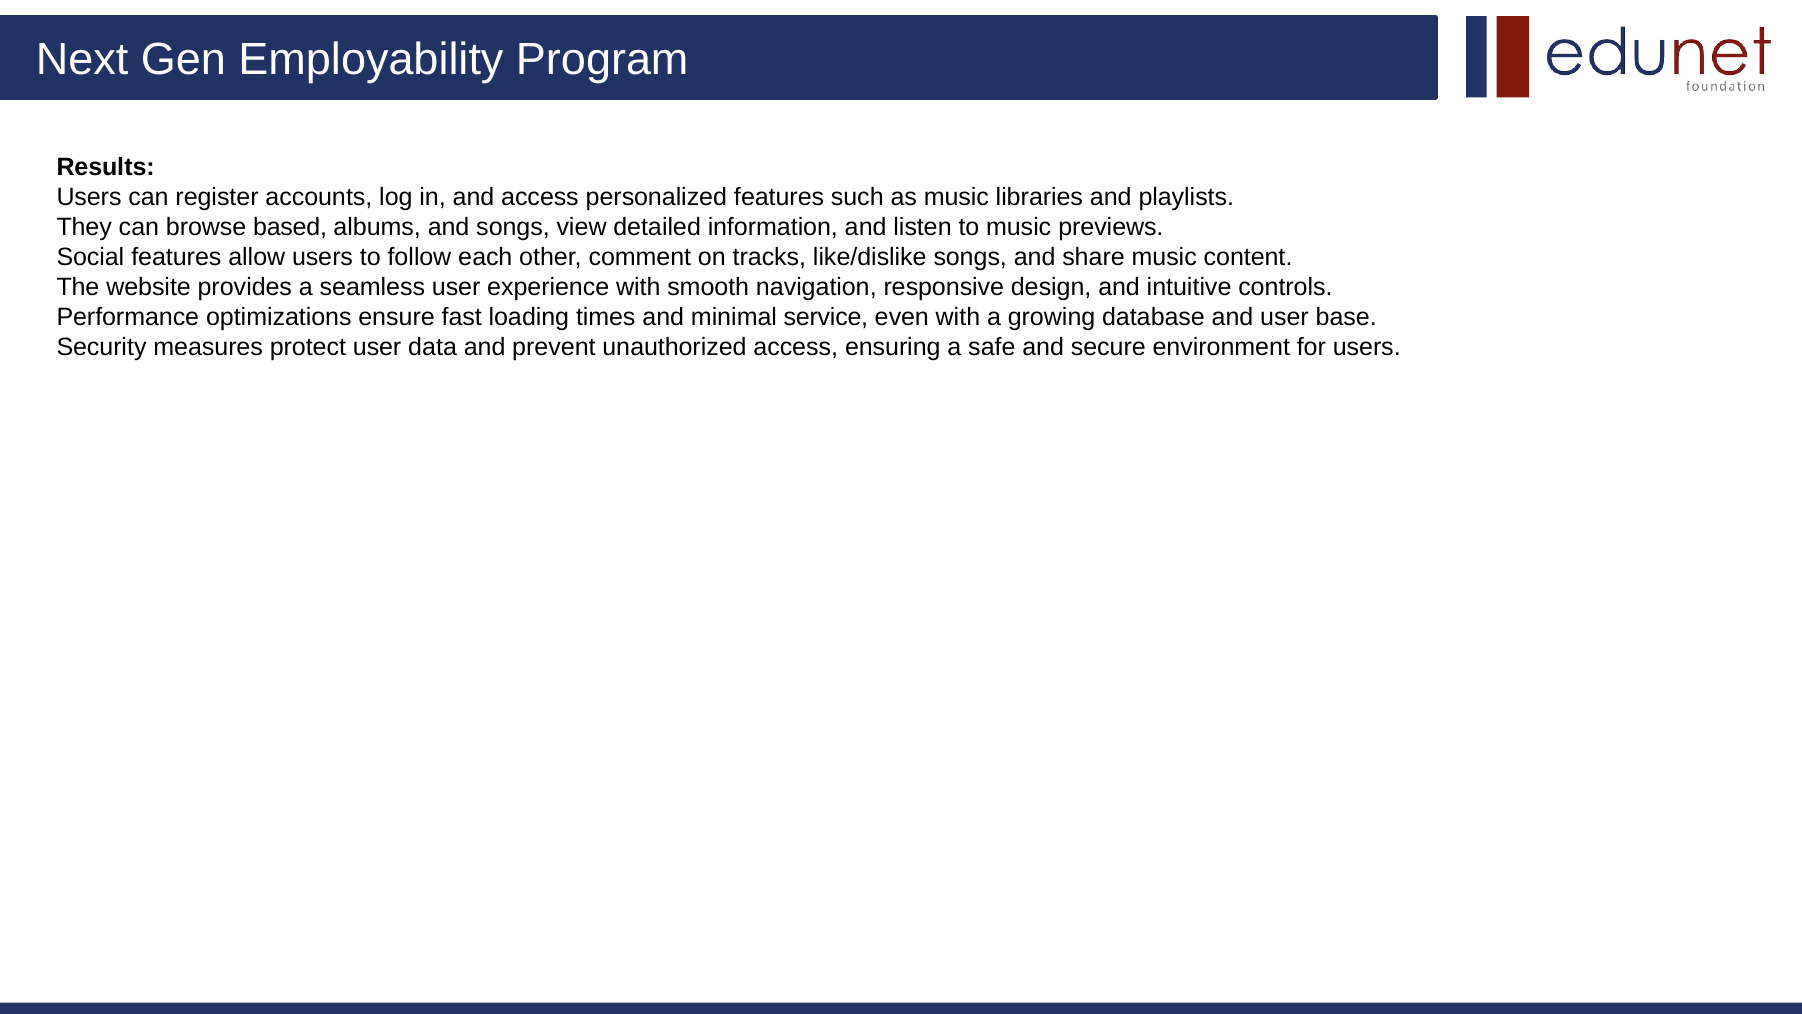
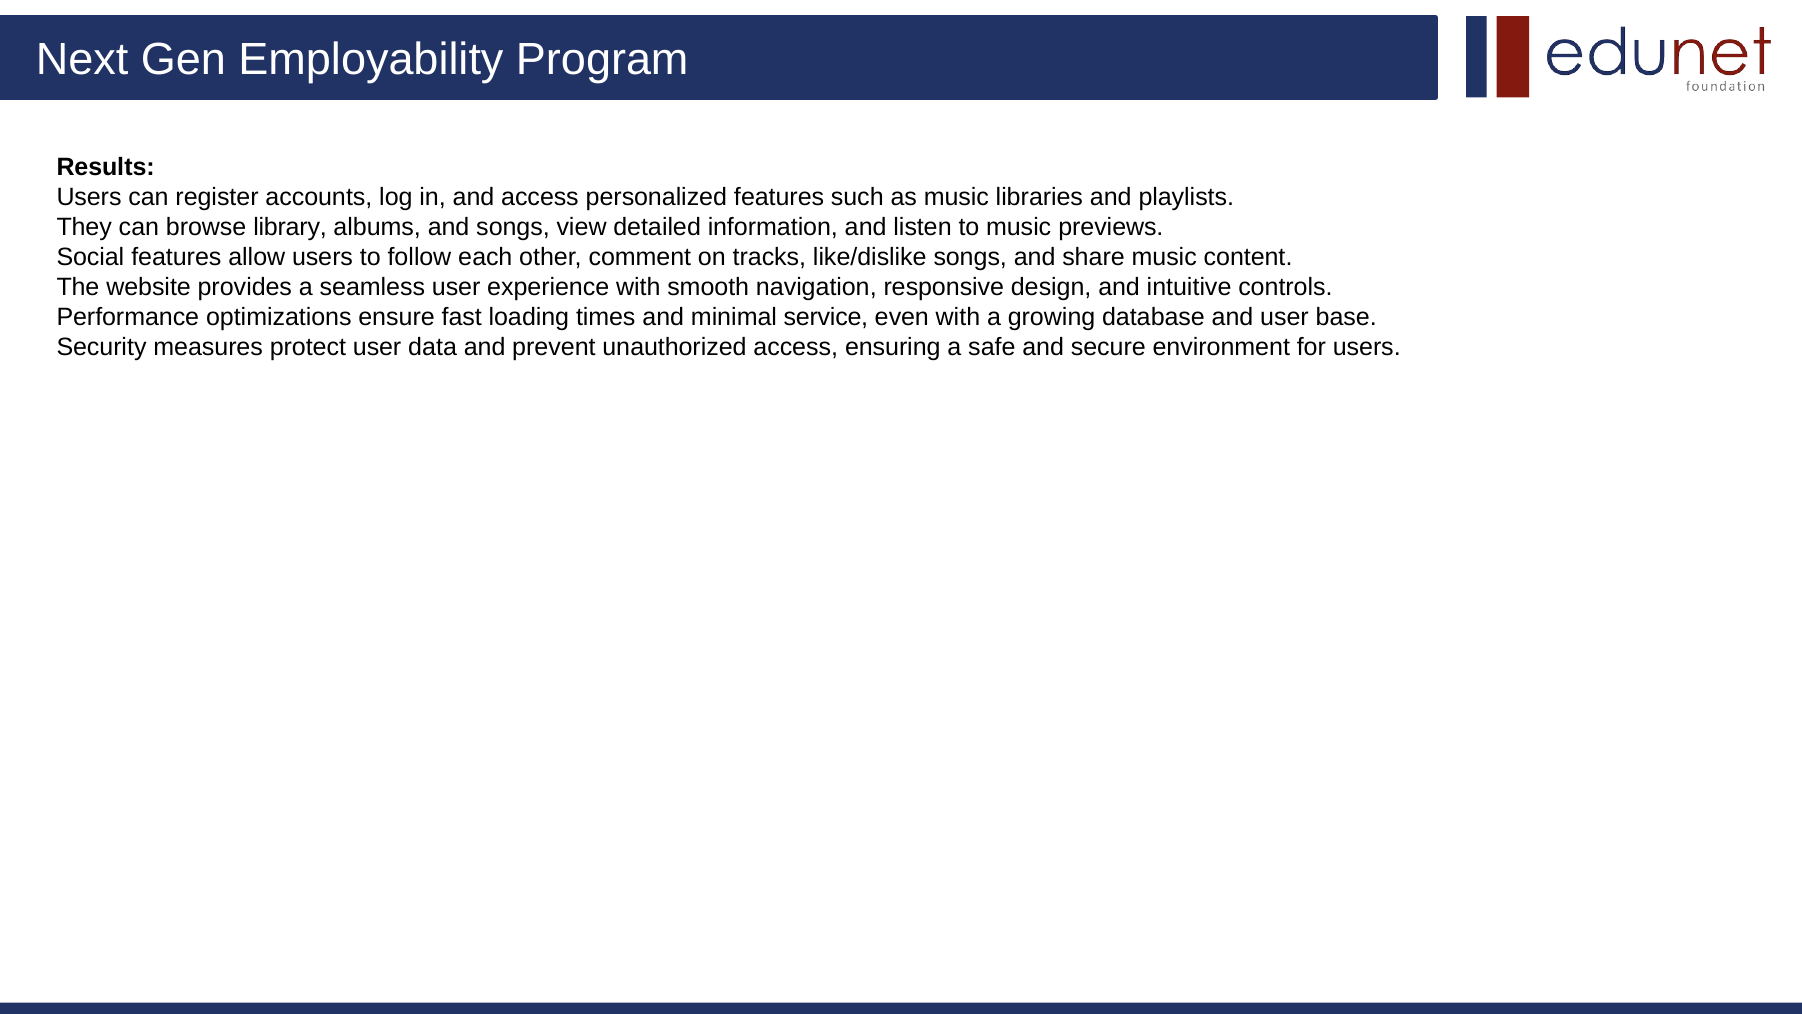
based: based -> library (290, 227)
